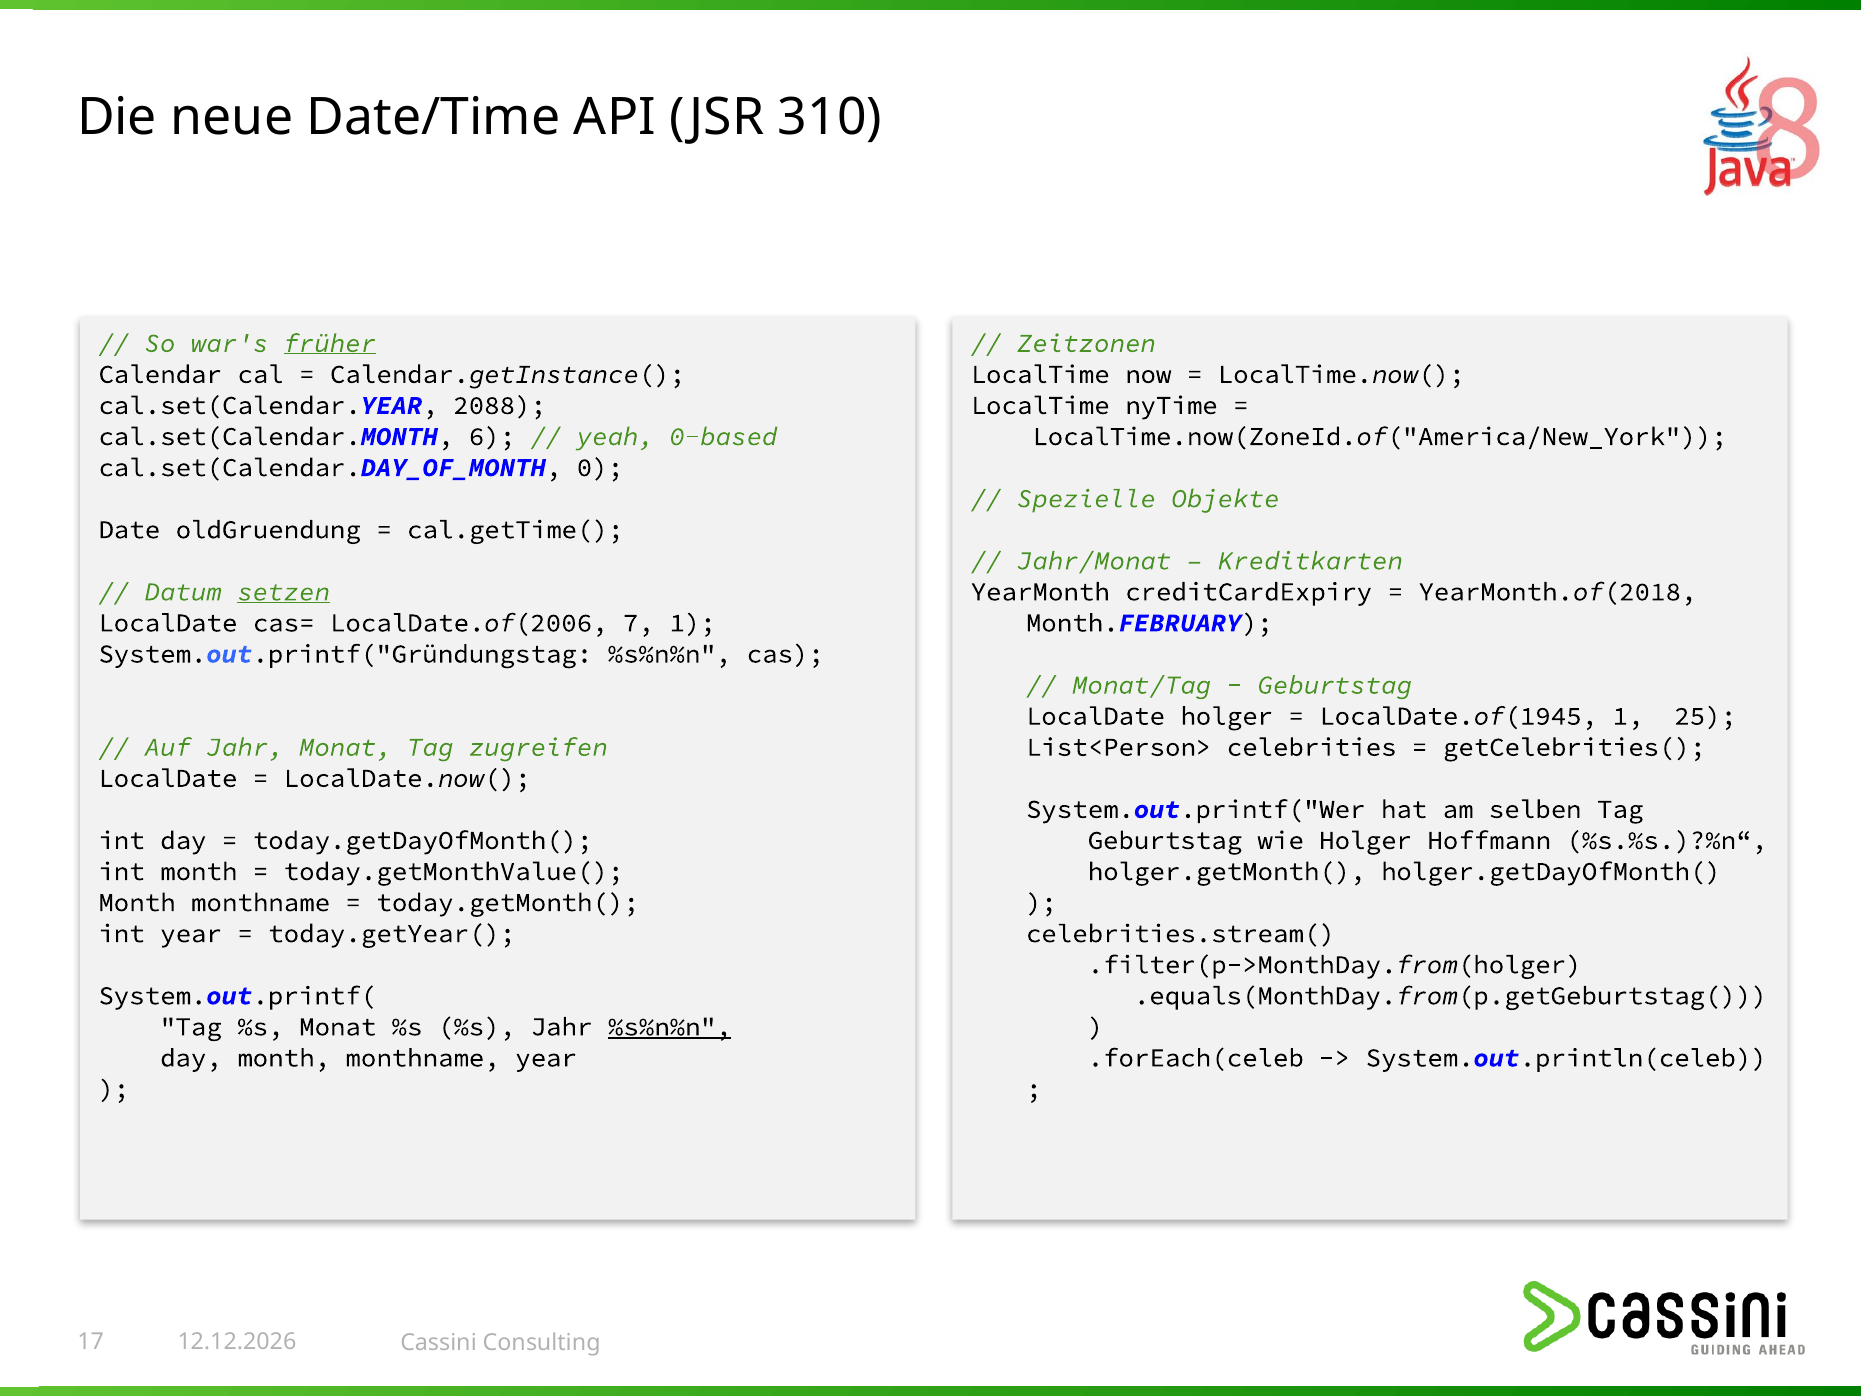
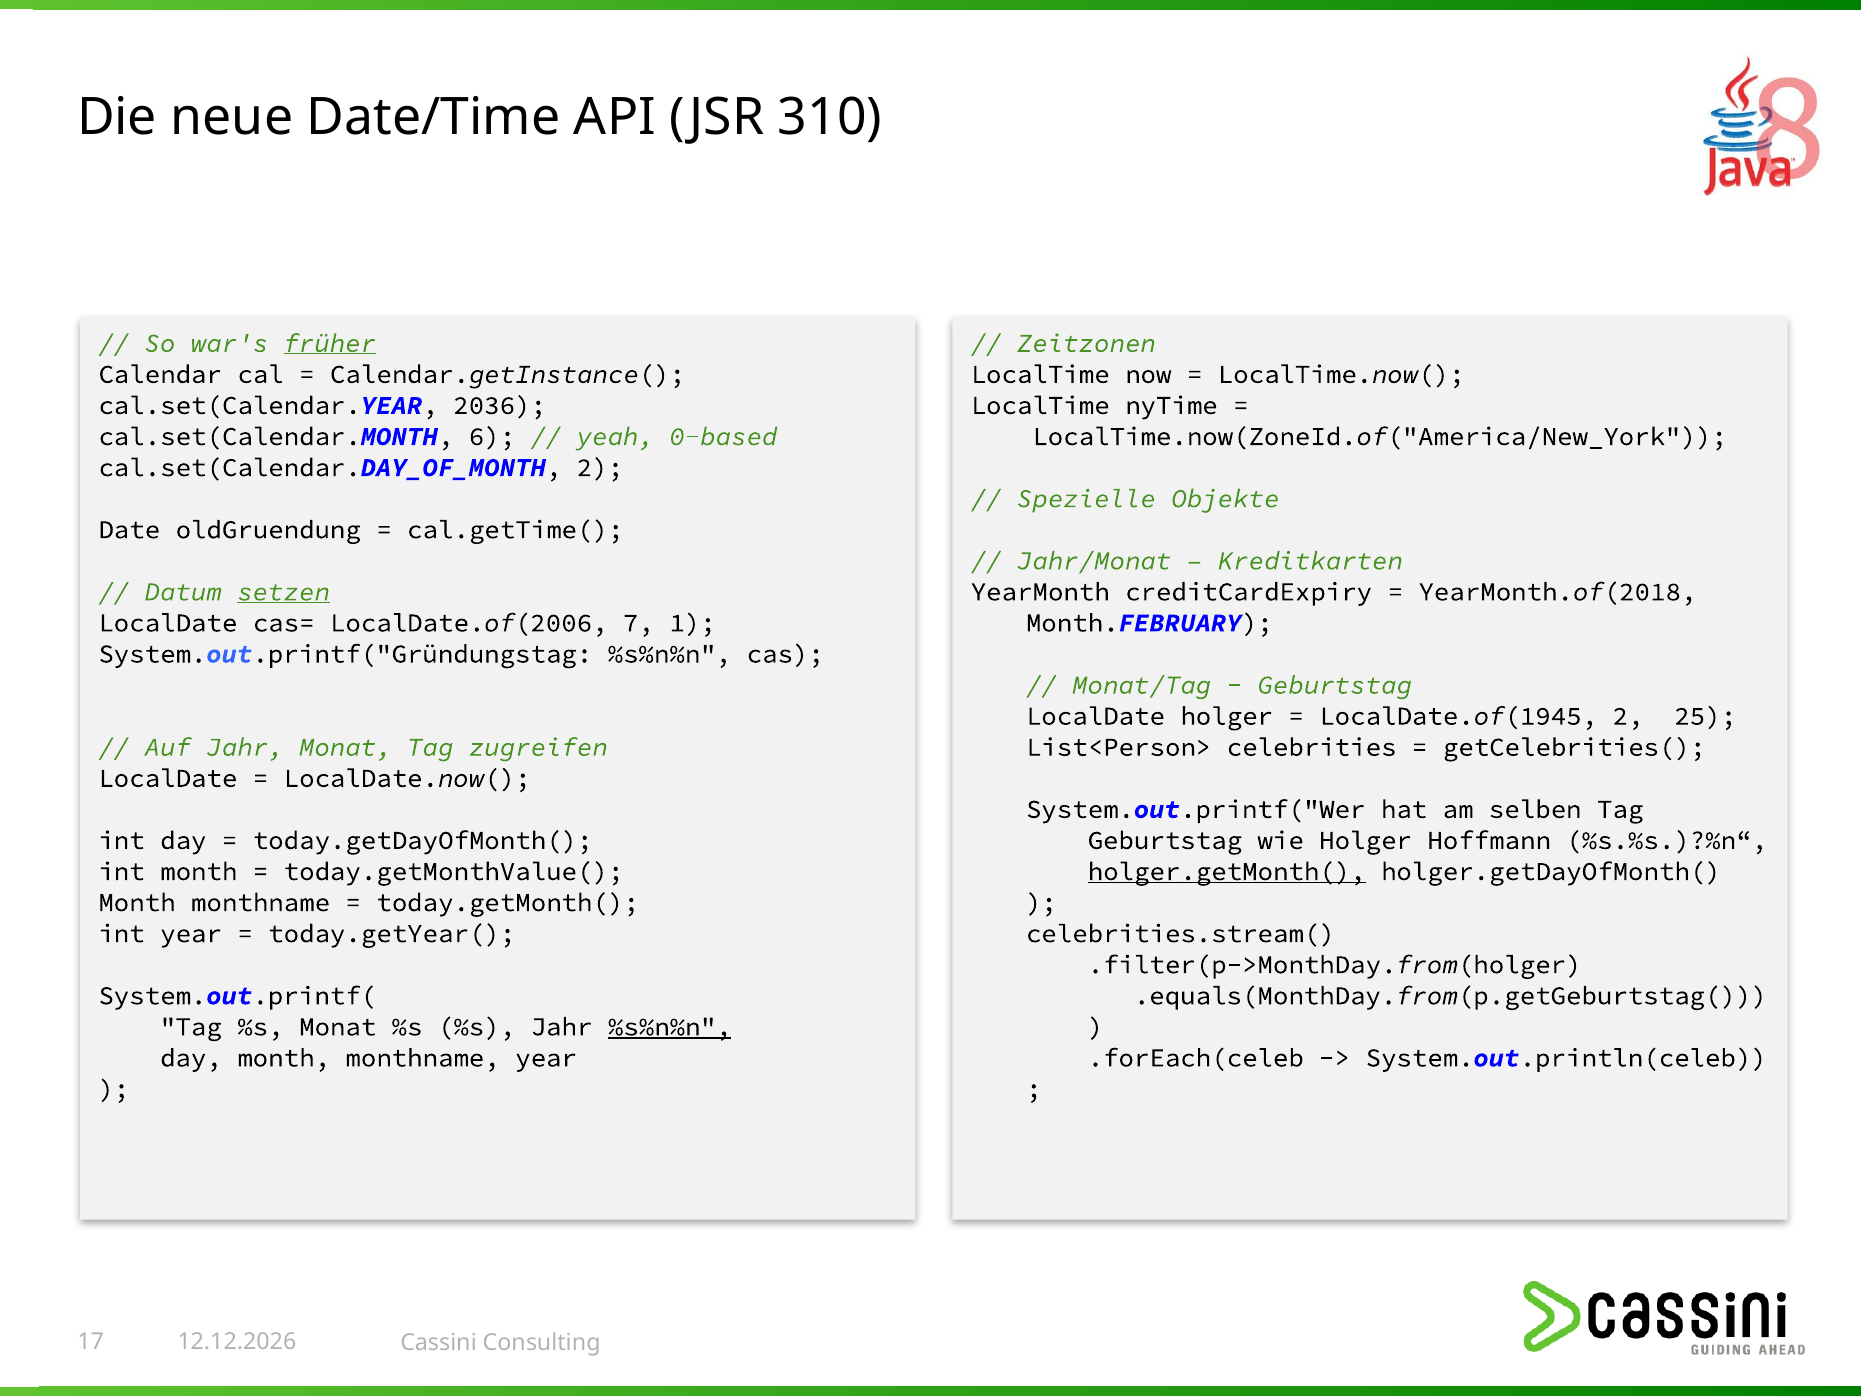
2088: 2088 -> 2036 (500, 405)
cal.set(Calendar.DAY_OF_MONTH 0: 0 -> 2 (600, 467)
LocalDate.of(1945 1: 1 -> 2 (1628, 716)
holger.getMonth( underline: none -> present (1227, 871)
